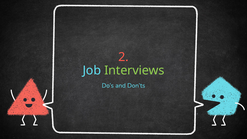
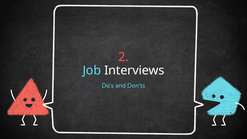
Interviews colour: light green -> white (134, 70)
